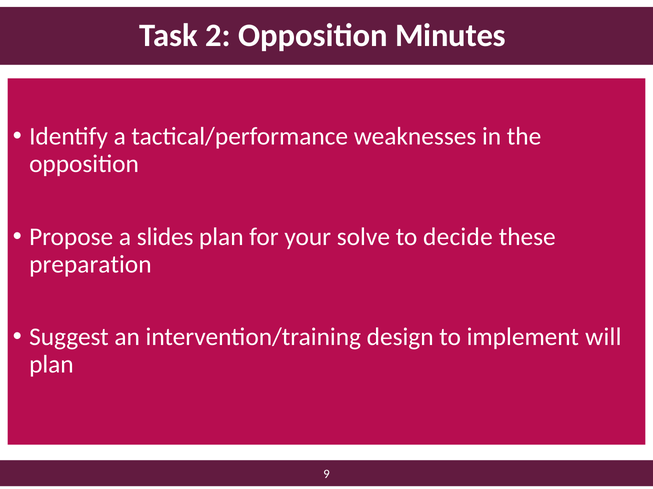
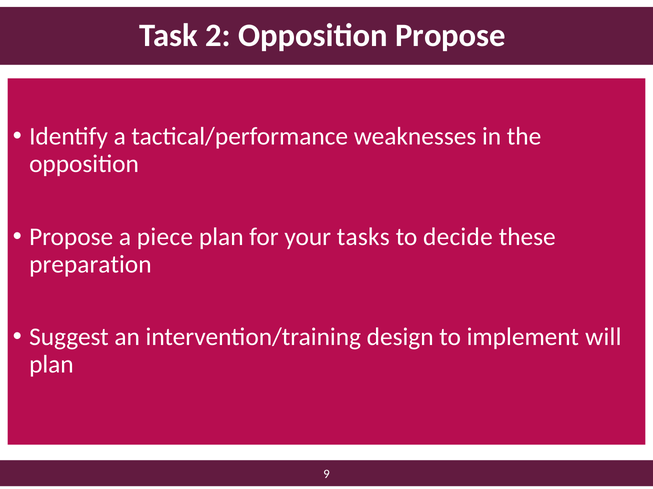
Opposition Minutes: Minutes -> Propose (450, 36)
slides: slides -> piece (165, 237)
solve: solve -> tasks (363, 237)
